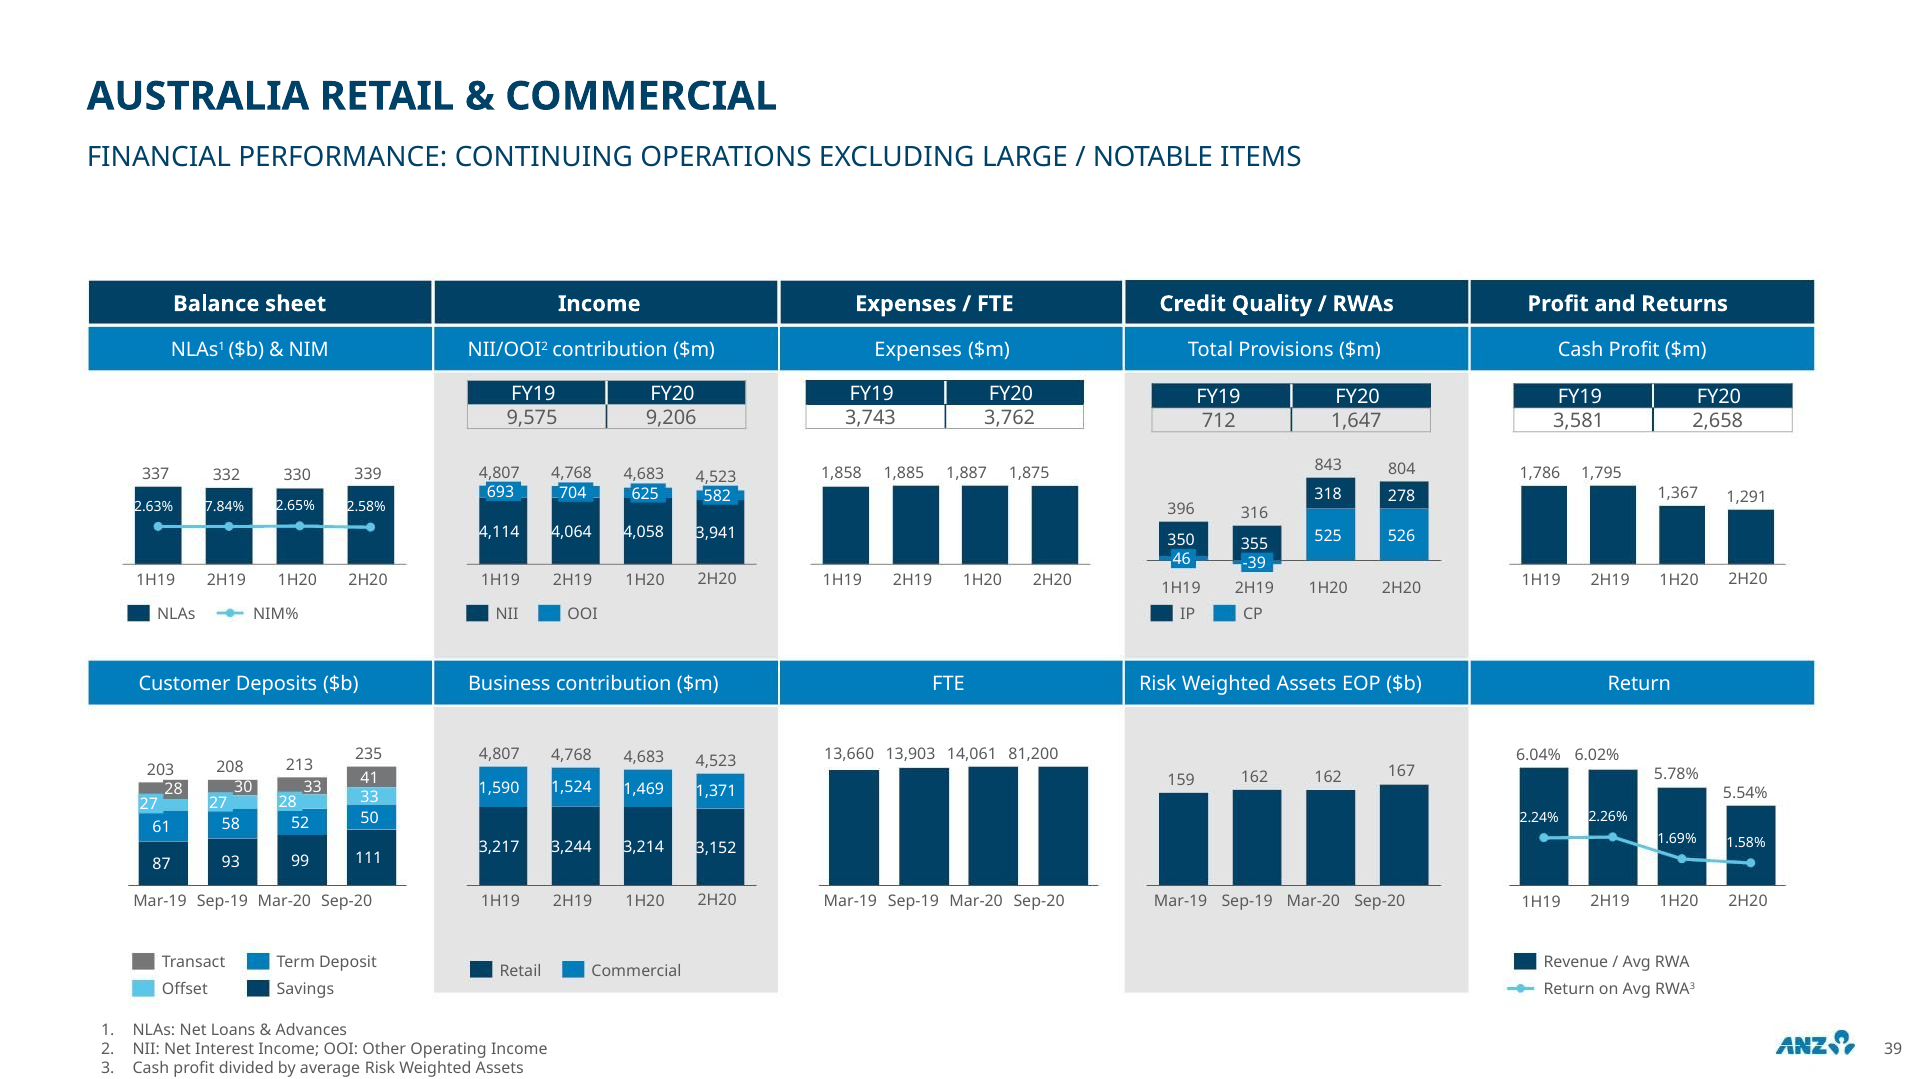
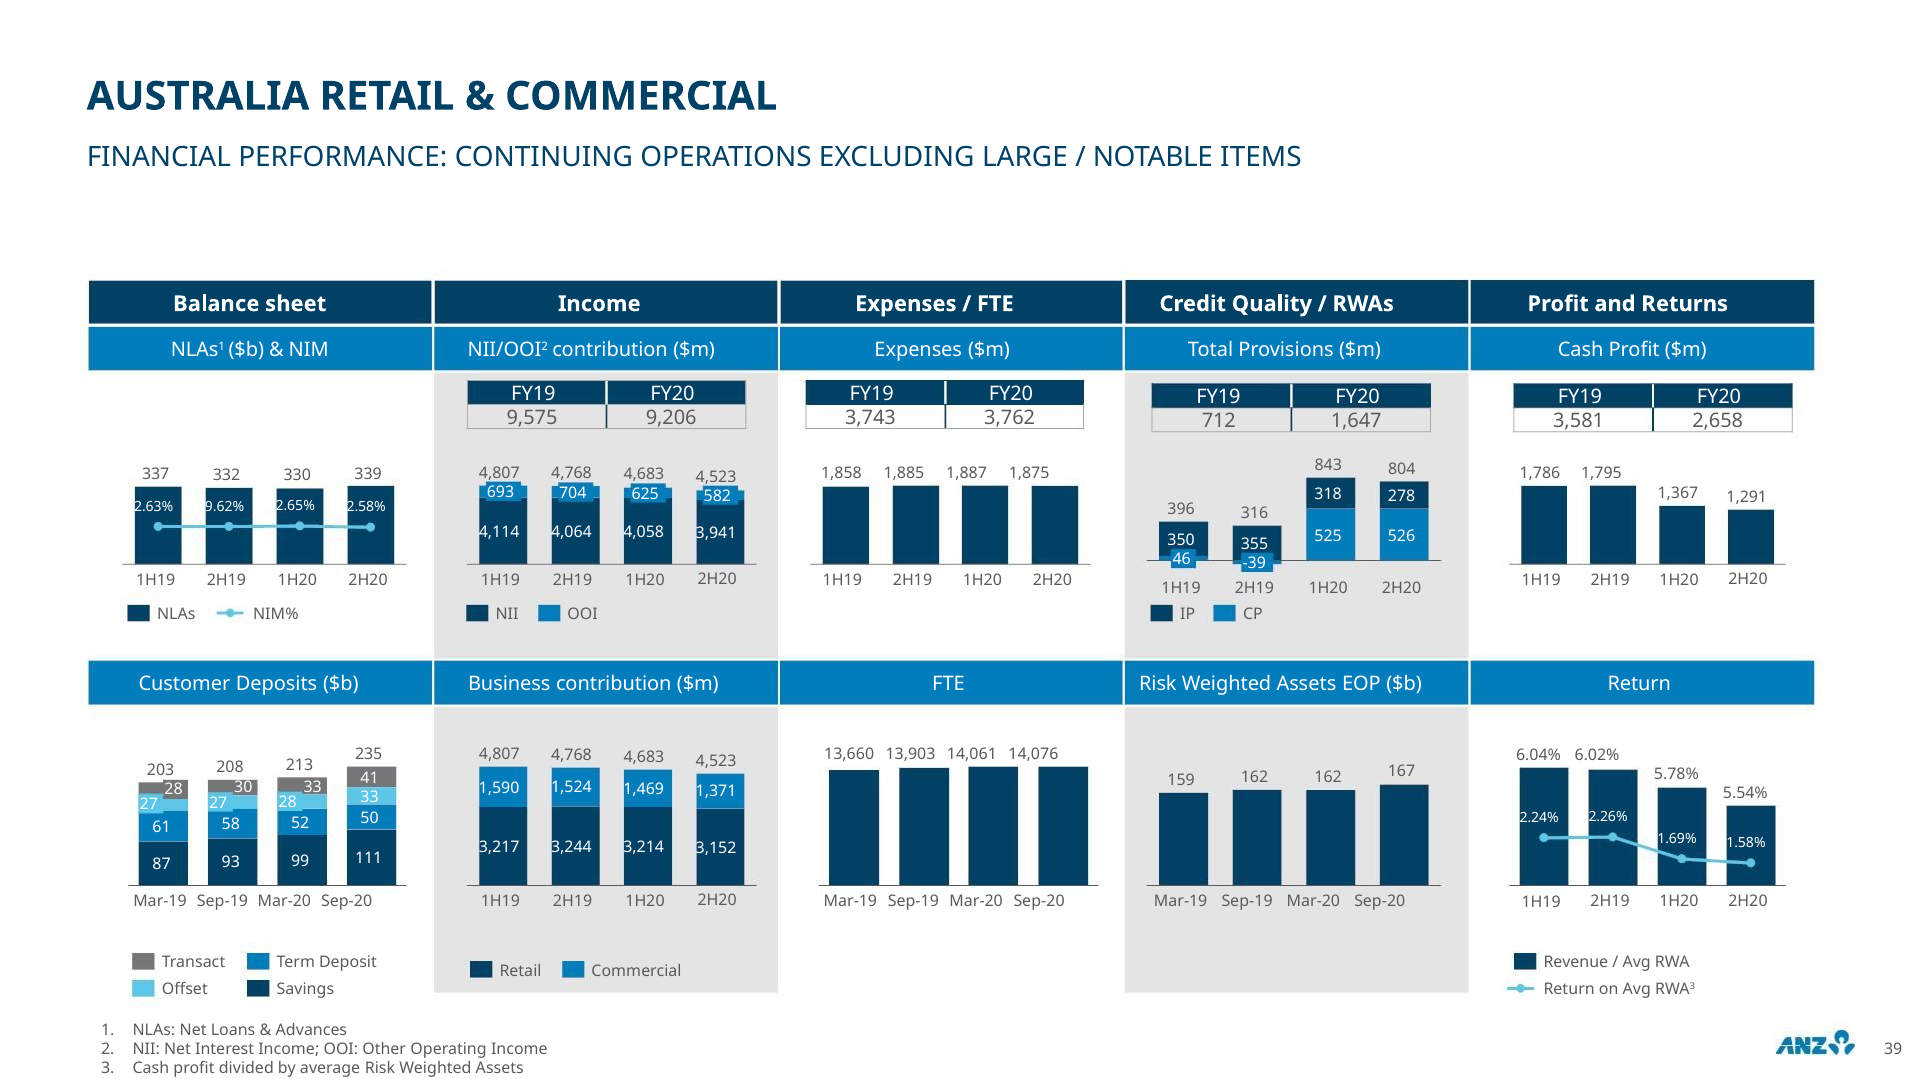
7.84%: 7.84% -> 9.62% (225, 507)
81,200: 81,200 -> 14,076 (1033, 754)
